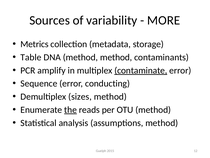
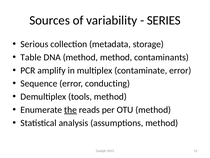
MORE: MORE -> SERIES (164, 20)
Metrics: Metrics -> Serious (34, 44)
contaminate underline: present -> none (141, 70)
sizes: sizes -> tools (80, 96)
